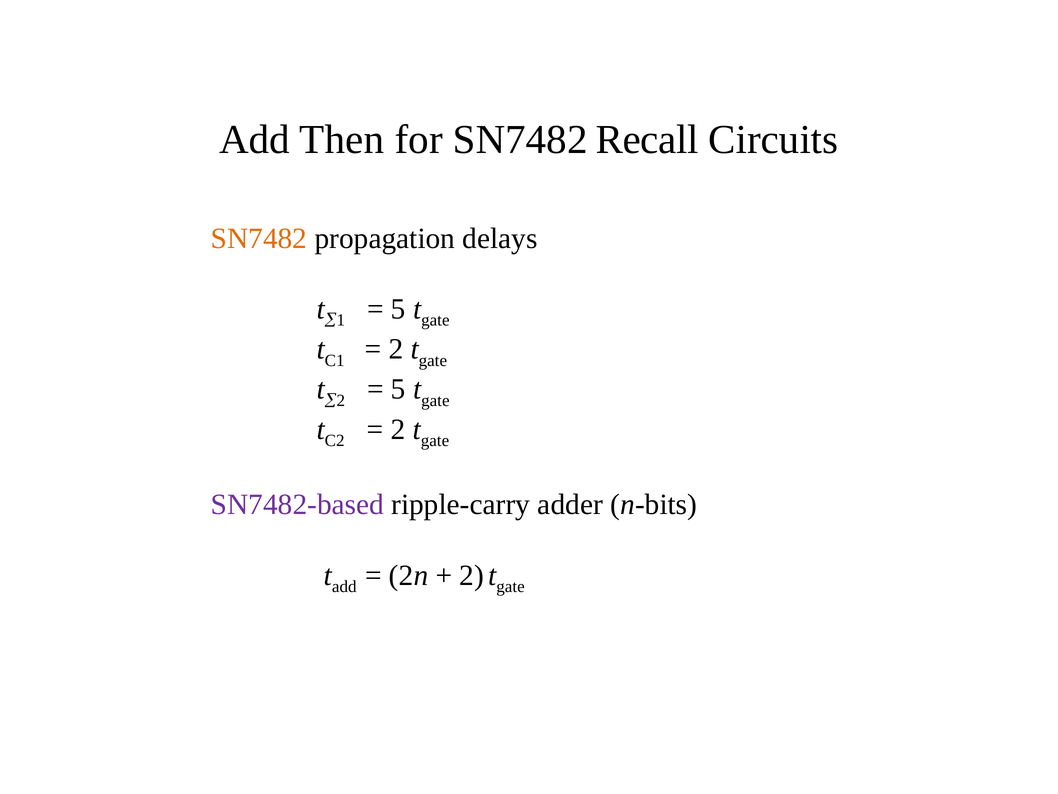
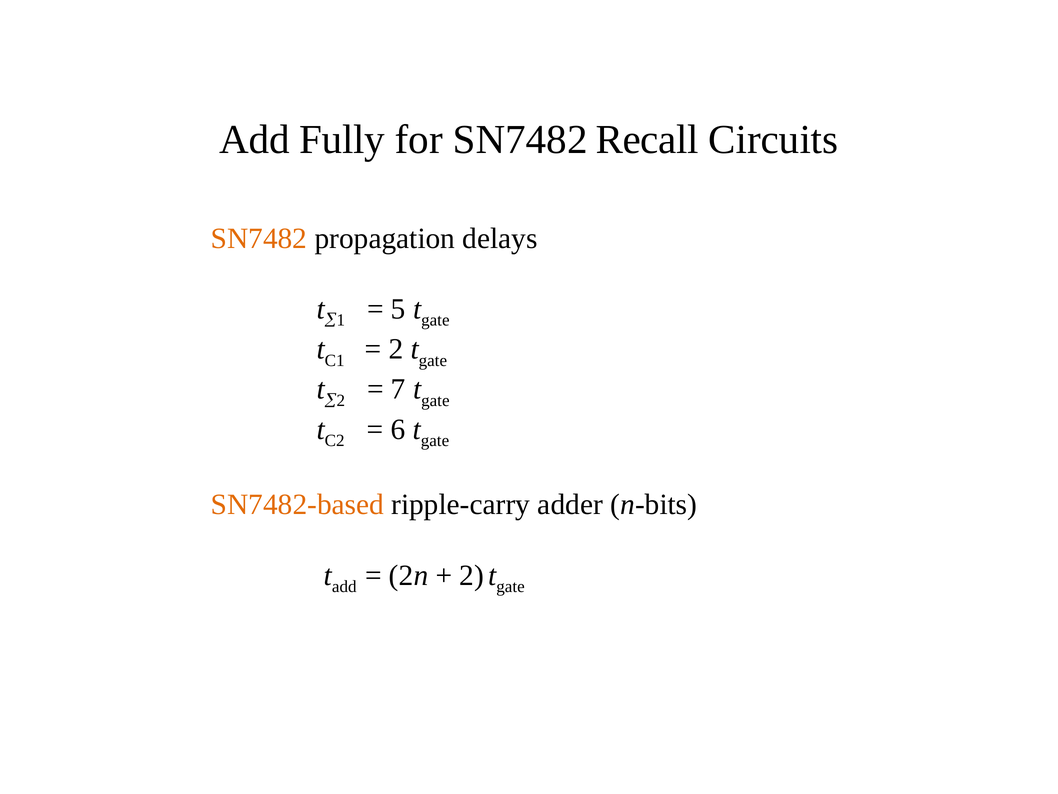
Then: Then -> Fully (342, 139)
5: 5 -> 7 (398, 389)
2: 2 -> 6 (398, 429)
SN7482-based colour: purple -> orange (297, 504)
